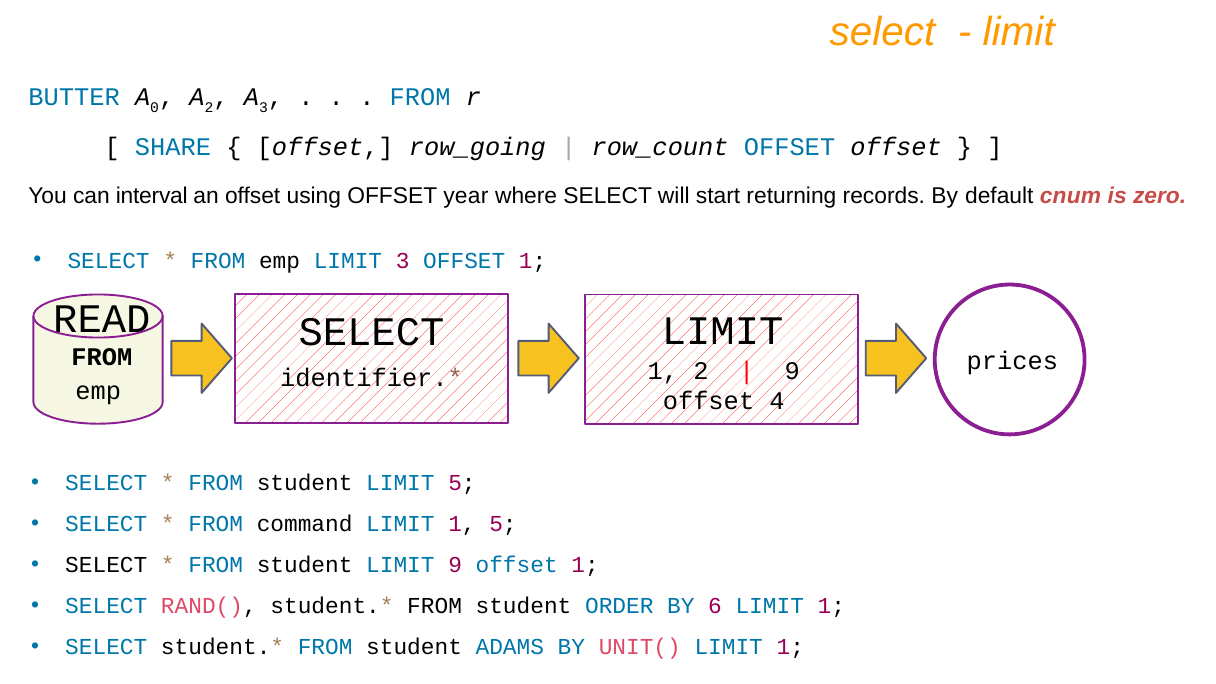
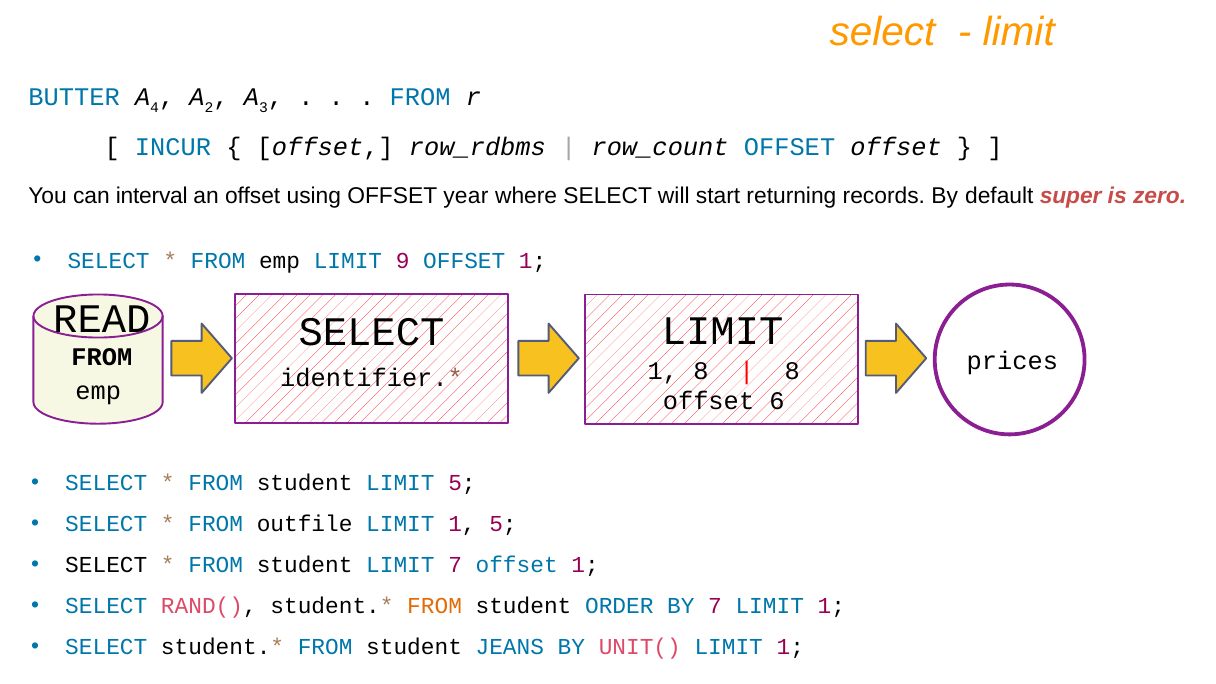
0: 0 -> 4 (155, 107)
SHARE: SHARE -> INCUR (173, 147)
row_going: row_going -> row_rdbms (477, 147)
cnum: cnum -> super (1071, 196)
LIMIT 3: 3 -> 9 (403, 261)
1 2: 2 -> 8 (701, 371)
9: 9 -> 8 (792, 371)
4: 4 -> 6 (777, 401)
command: command -> outfile (305, 524)
LIMIT 9: 9 -> 7 (455, 565)
FROM colour: black -> orange (435, 606)
BY 6: 6 -> 7 (715, 606)
ADAMS: ADAMS -> JEANS (510, 647)
